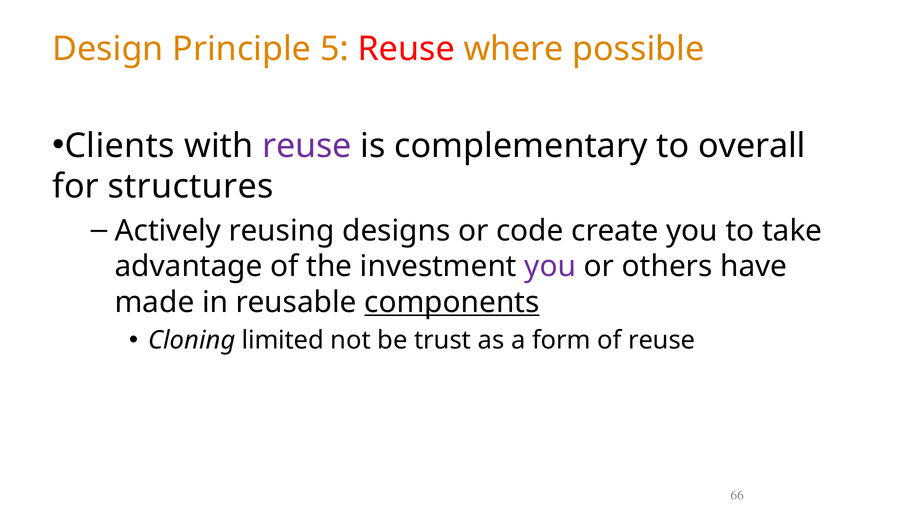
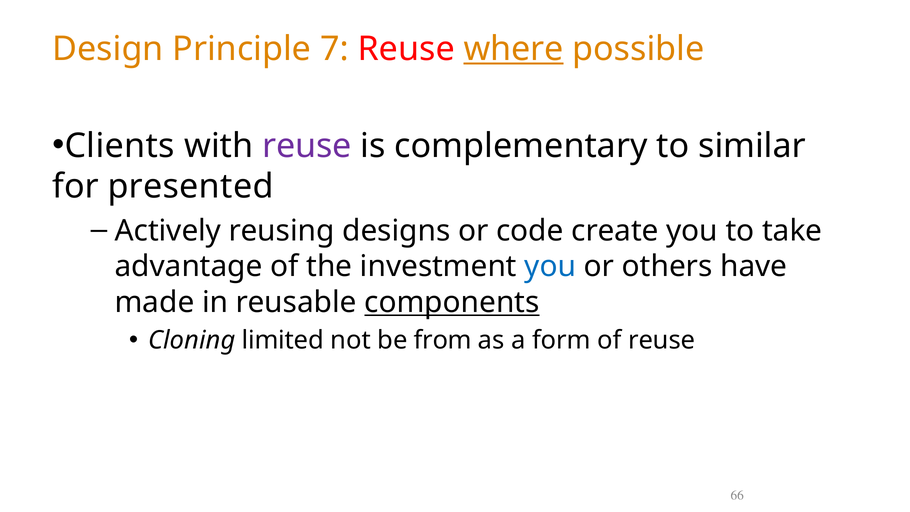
5: 5 -> 7 (334, 49)
where underline: none -> present (514, 49)
overall: overall -> similar (752, 146)
structures: structures -> presented (191, 187)
you colour: purple -> blue (550, 267)
trust: trust -> from (443, 340)
